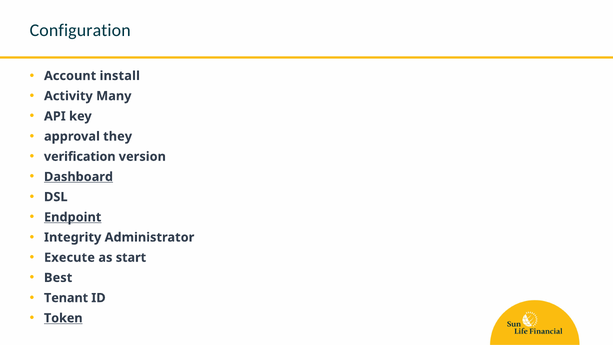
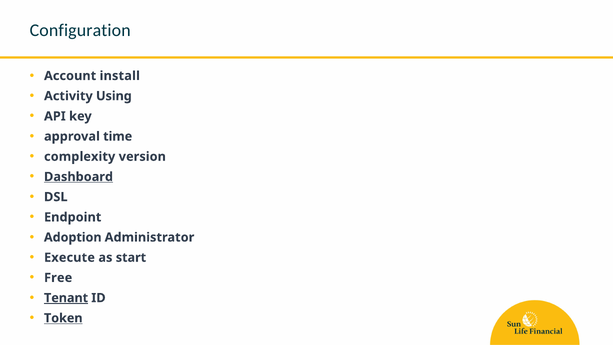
Many: Many -> Using (114, 96)
they: they -> time (118, 136)
verification: verification -> complexity (80, 157)
Endpoint underline: present -> none (73, 217)
Integrity: Integrity -> Adoption (73, 237)
Best: Best -> Free (58, 278)
Tenant underline: none -> present (66, 298)
